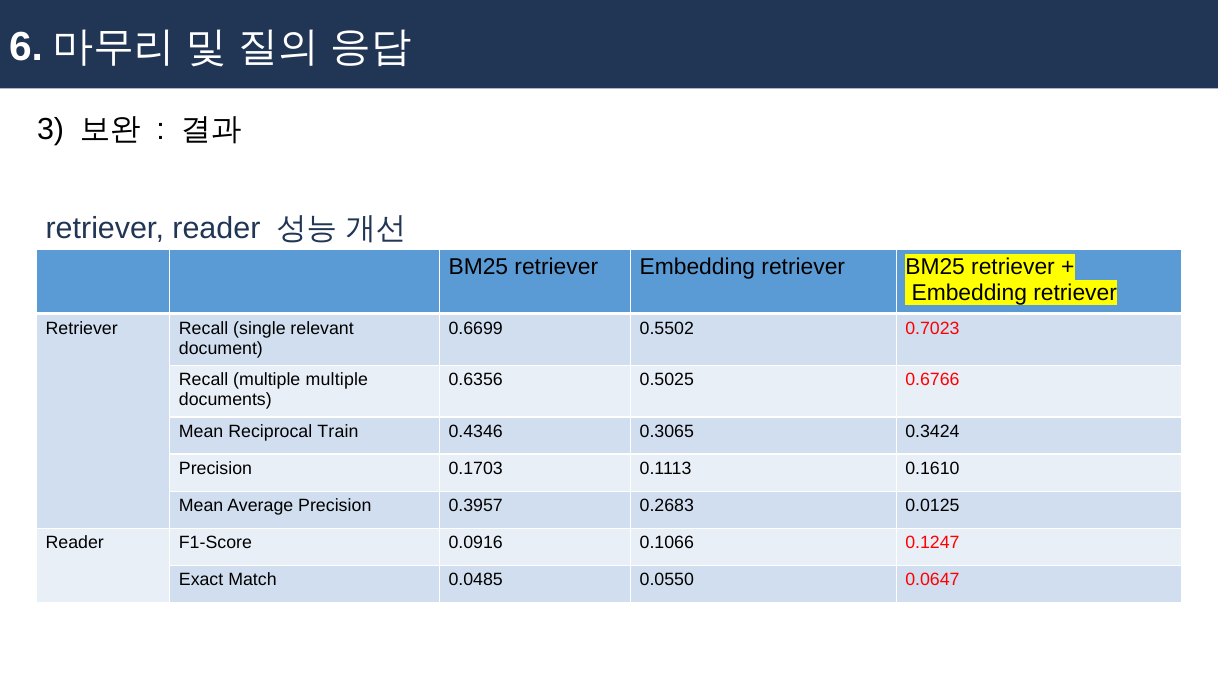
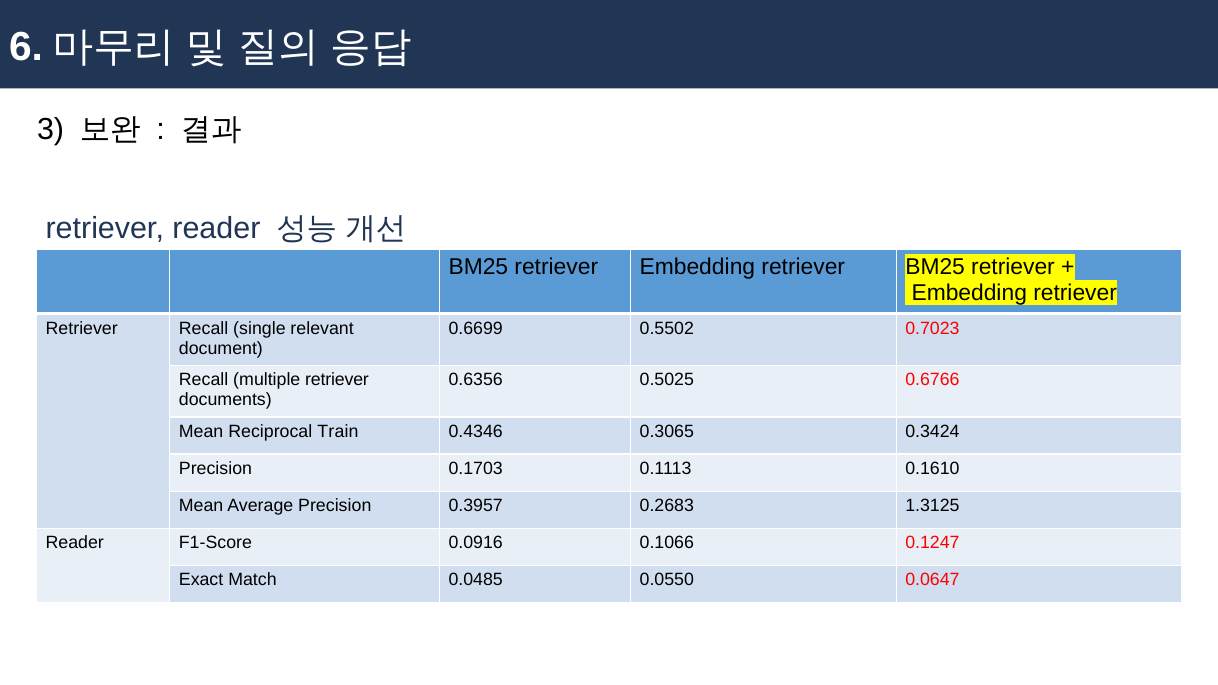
multiple multiple: multiple -> retriever (337, 380)
0.0125: 0.0125 -> 1.3125 (932, 506)
